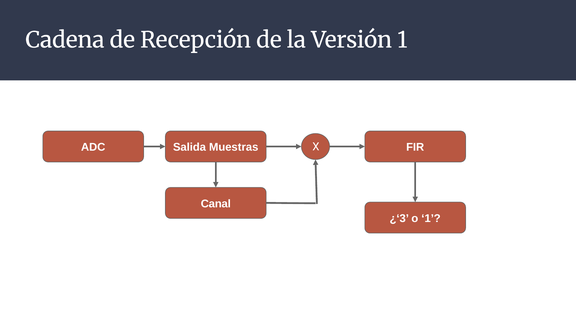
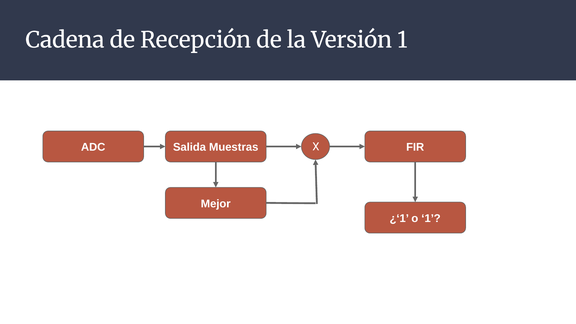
Canal: Canal -> Mejor (216, 204)
¿‘3: ¿‘3 -> ¿‘1 (399, 218)
